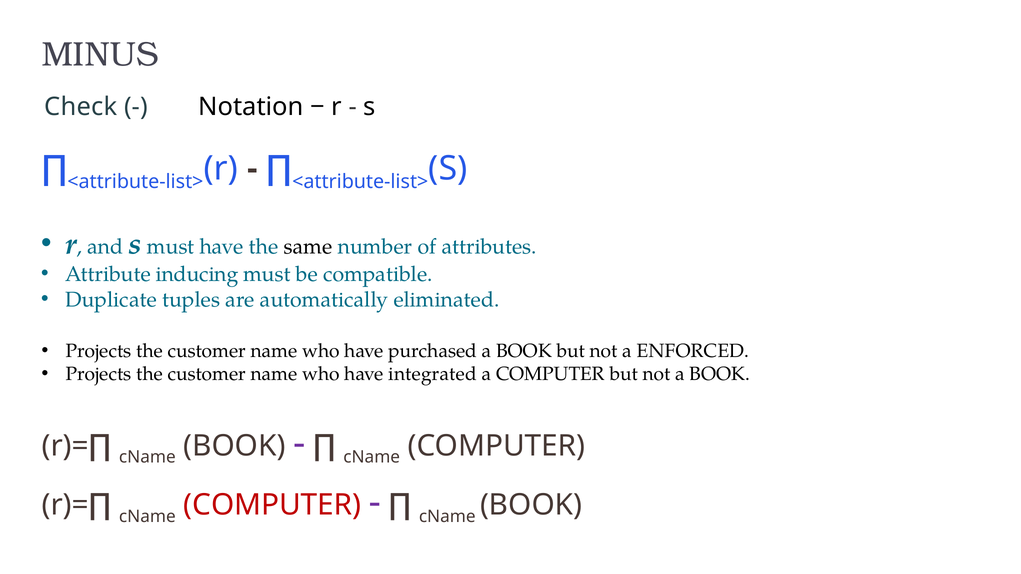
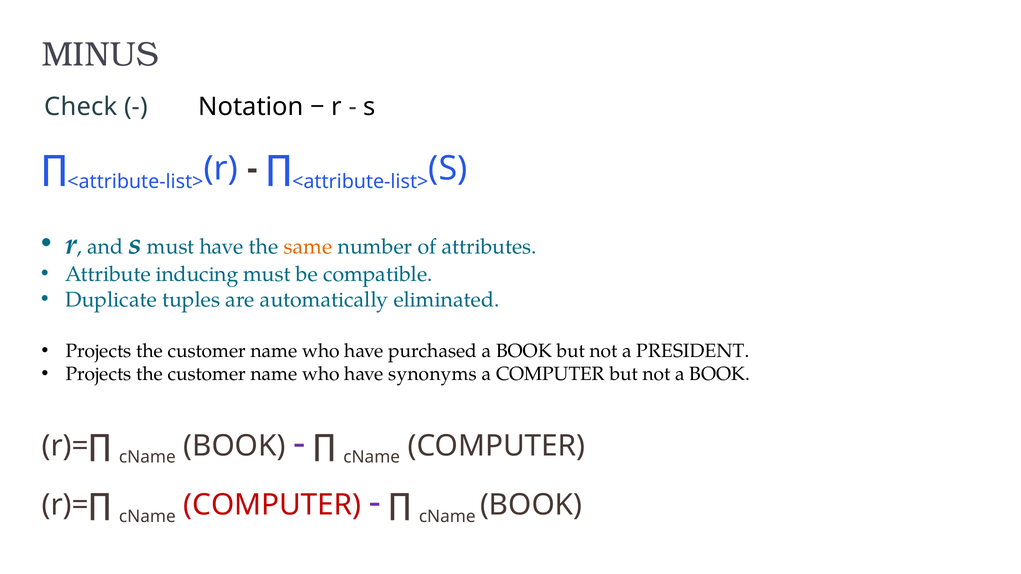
same colour: black -> orange (308, 247)
ENFORCED: ENFORCED -> PRESIDENT (693, 351)
integrated: integrated -> synonyms (433, 374)
